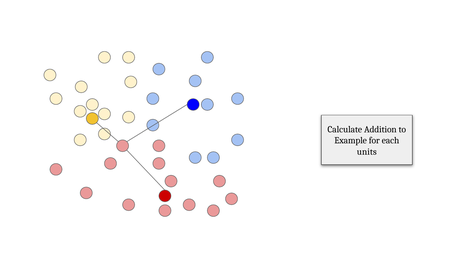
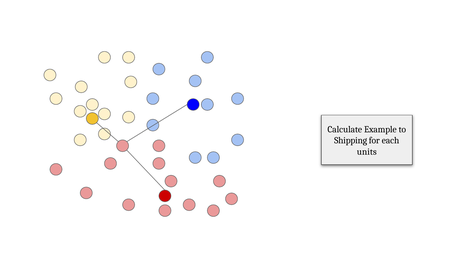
Addition: Addition -> Example (380, 129)
Example: Example -> Shipping (351, 140)
